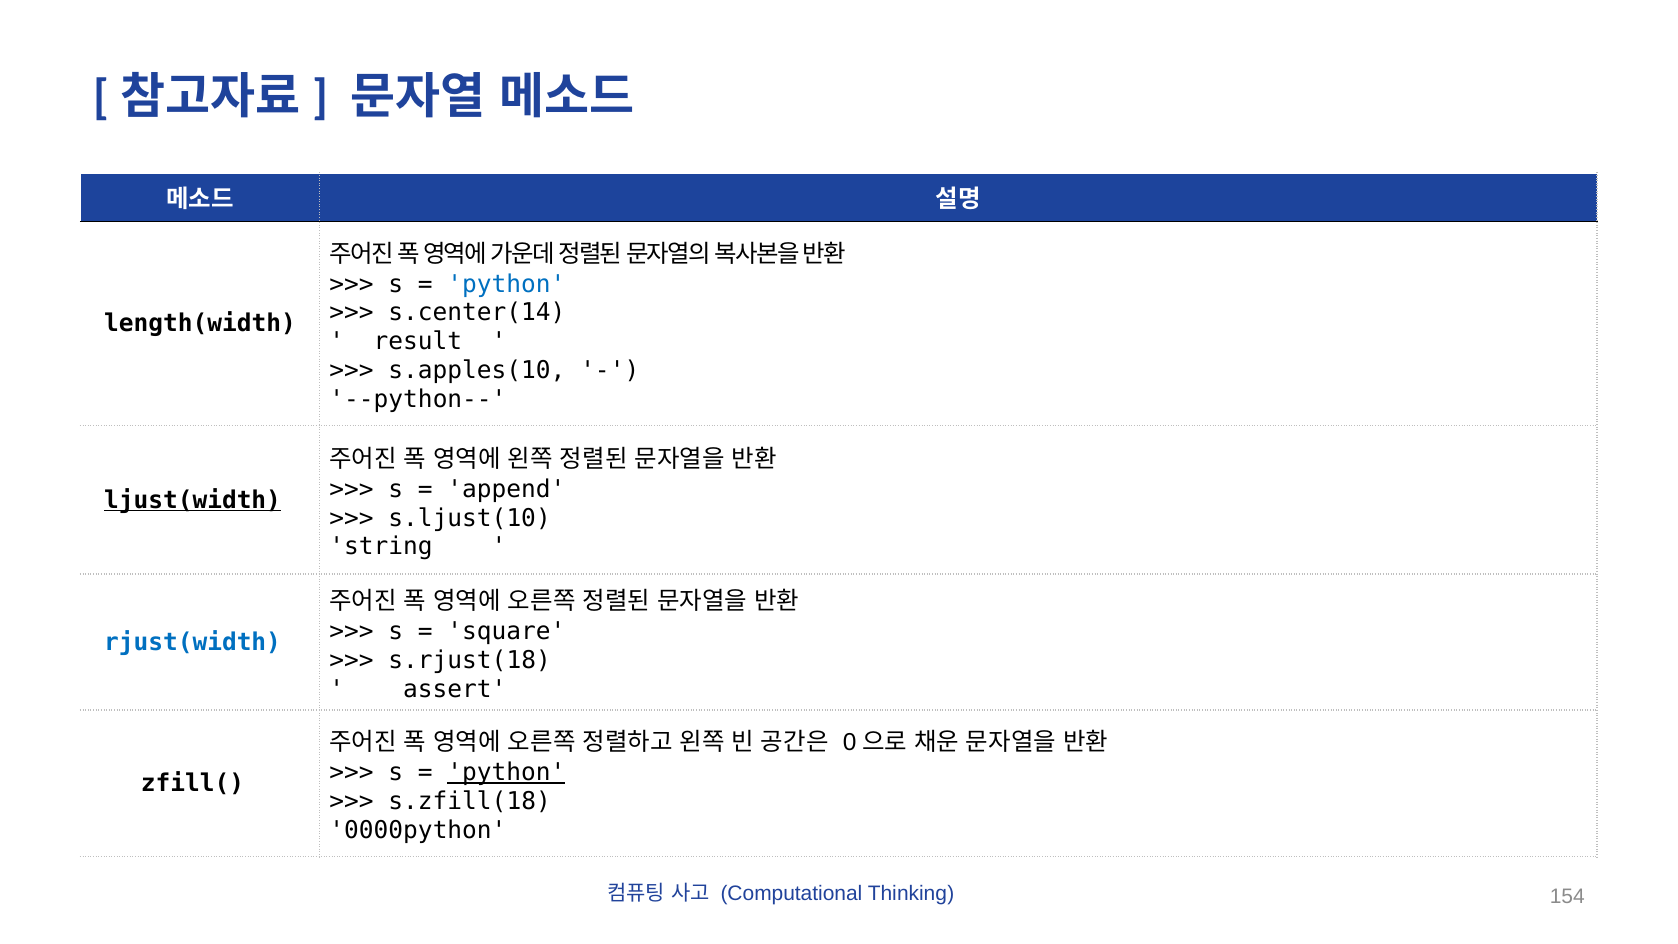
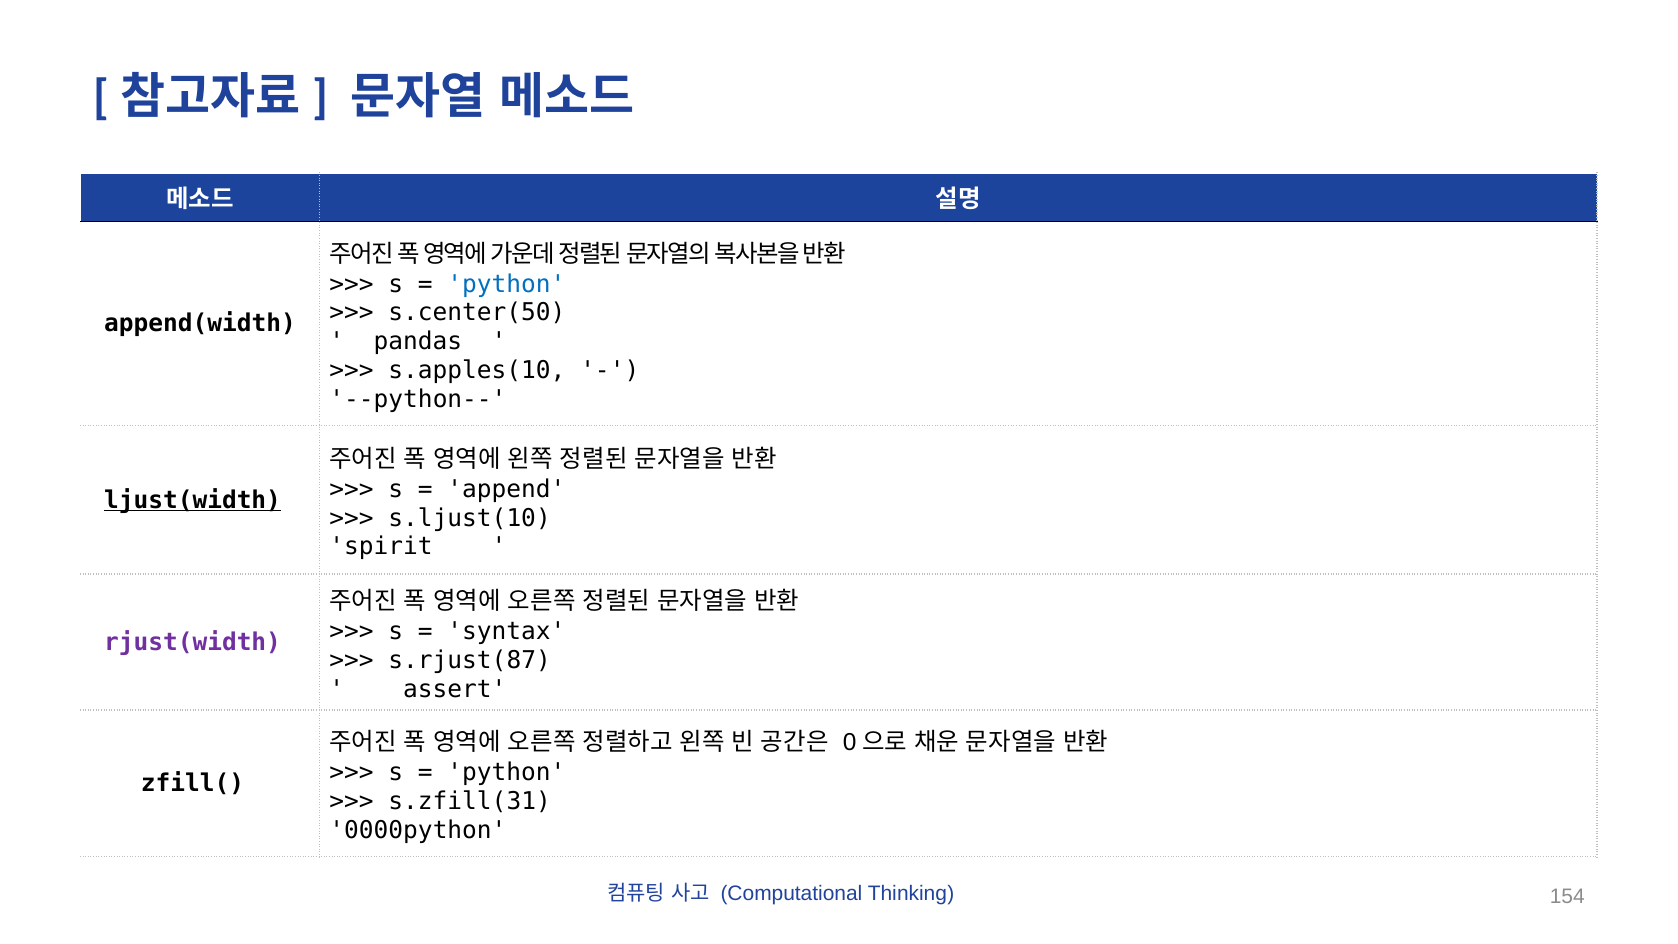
s.center(14: s.center(14 -> s.center(50 (477, 313)
length(width: length(width -> append(width (200, 324)
result: result -> pandas (418, 342)
string: string -> spirit (381, 547)
square: square -> syntax (506, 631)
rjust(width colour: blue -> purple (193, 642)
s.rjust(18: s.rjust(18 -> s.rjust(87 (470, 660)
python underline: present -> none (506, 773)
s.zfill(18: s.zfill(18 -> s.zfill(31 (470, 801)
